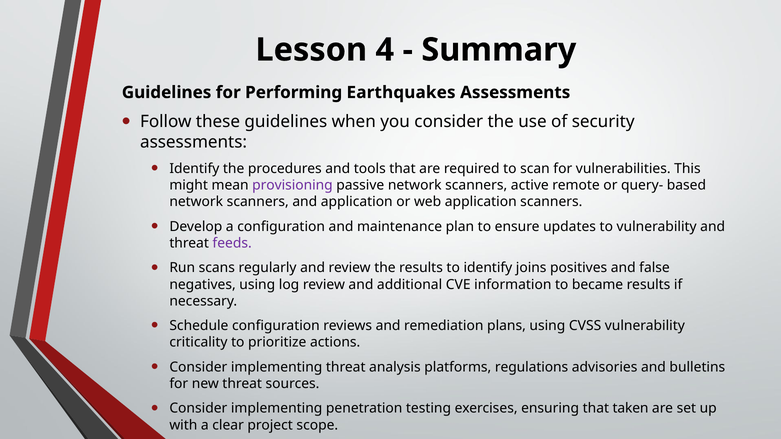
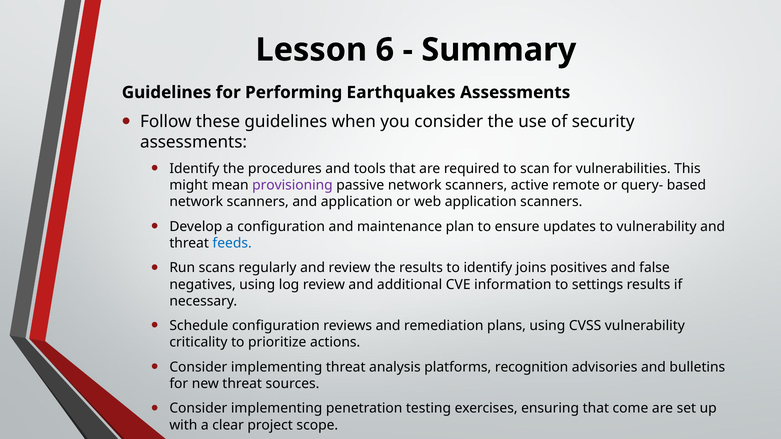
4: 4 -> 6 (385, 50)
feeds colour: purple -> blue (232, 243)
became: became -> settings (598, 285)
regulations: regulations -> recognition (532, 367)
taken: taken -> come (630, 409)
